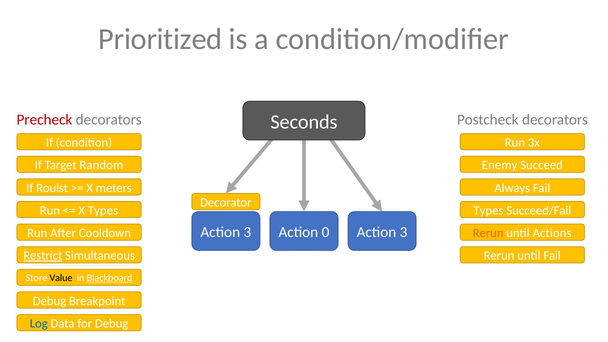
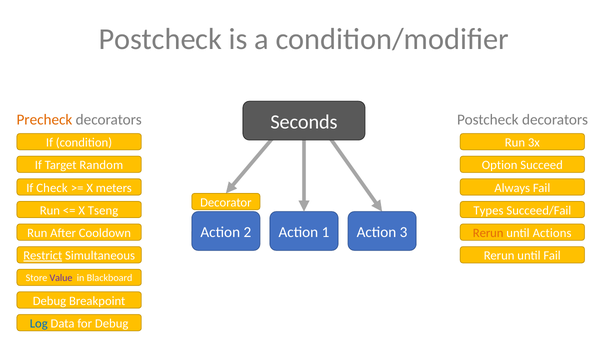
Prioritized: Prioritized -> Postcheck (160, 39)
Precheck colour: red -> orange (44, 120)
Enemy: Enemy -> Option (500, 165)
Roulst: Roulst -> Check (52, 188)
X Types: Types -> Tseng (103, 210)
3: 3 -> 2 (247, 232)
0: 0 -> 1 (325, 232)
Value colour: black -> purple (61, 278)
Blackboard underline: present -> none (110, 278)
